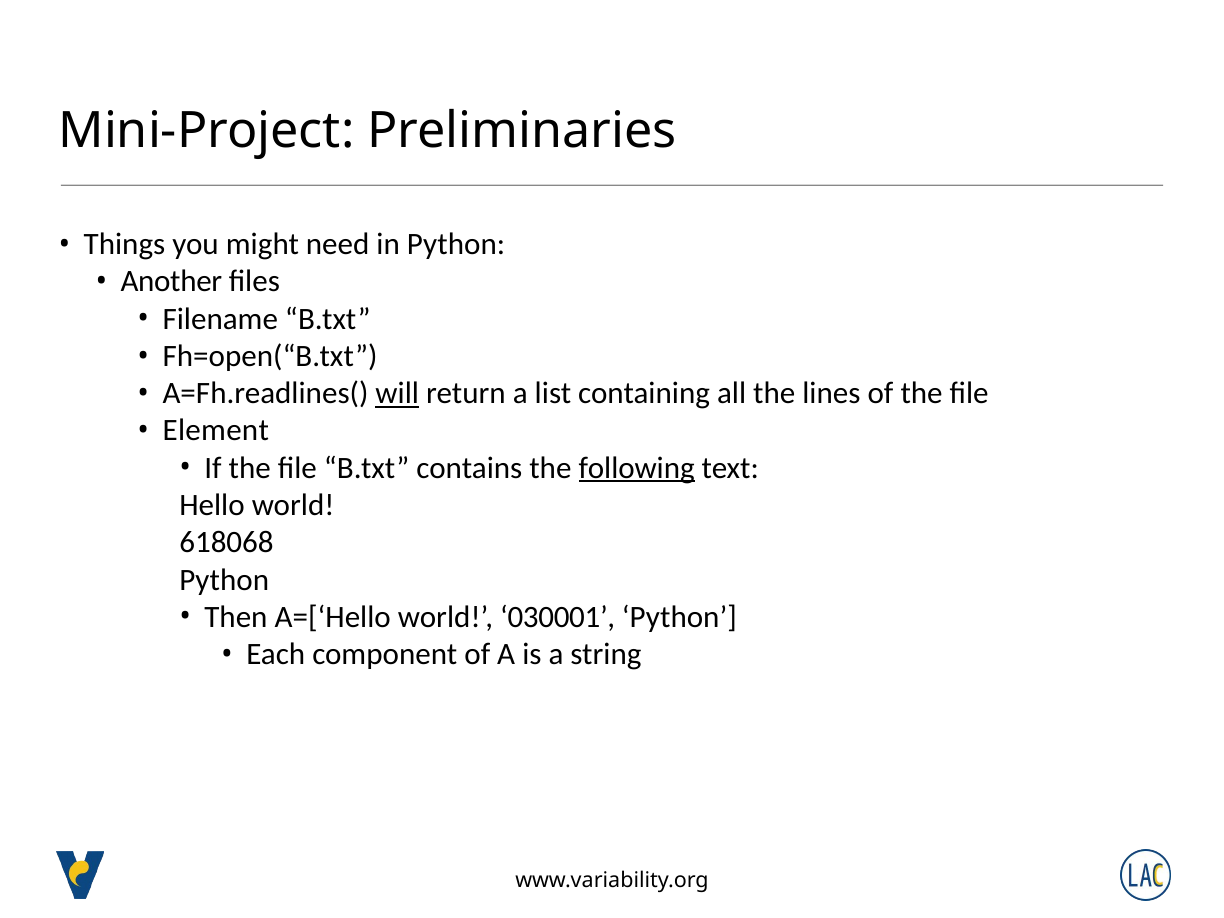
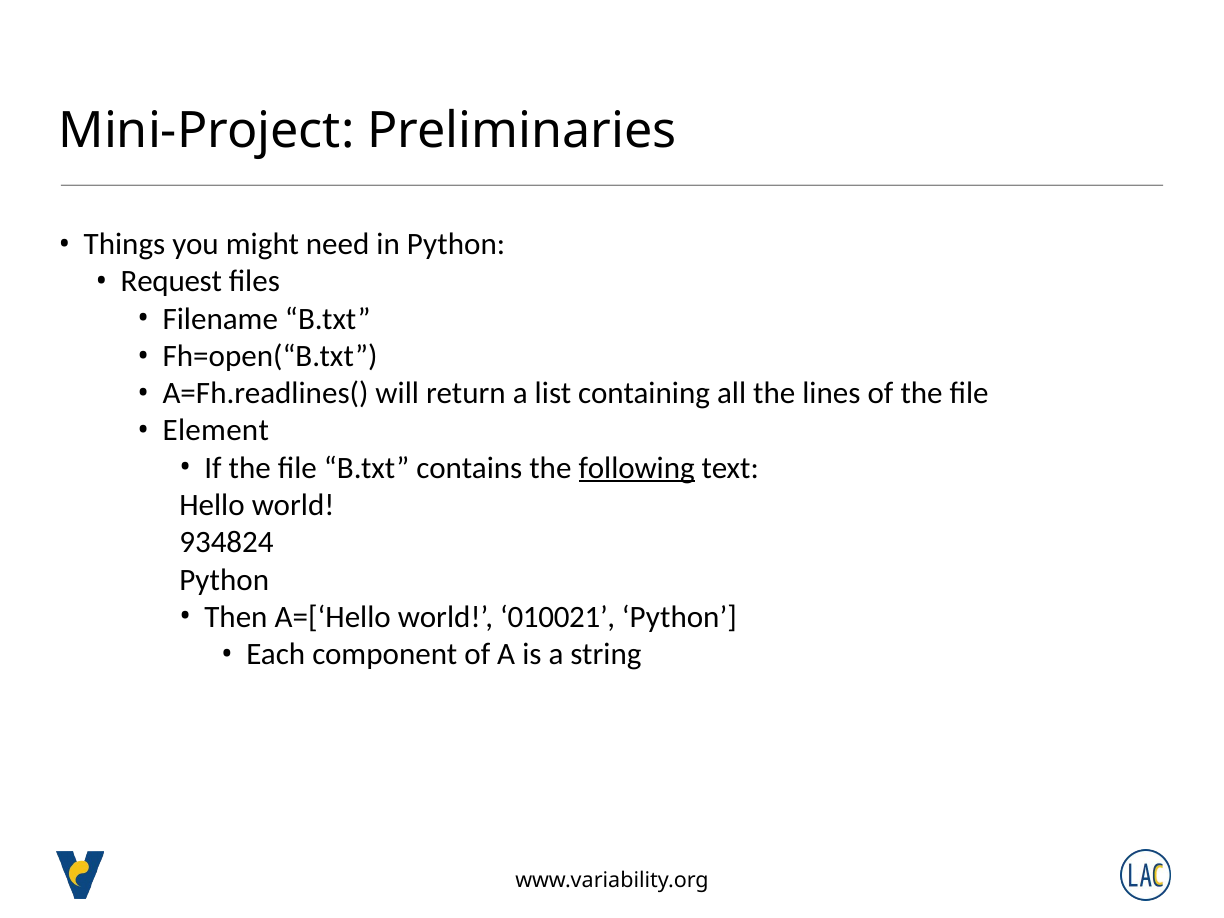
Another: Another -> Request (171, 282)
will underline: present -> none (397, 393)
618068: 618068 -> 934824 (226, 543)
030001: 030001 -> 010021 (558, 617)
